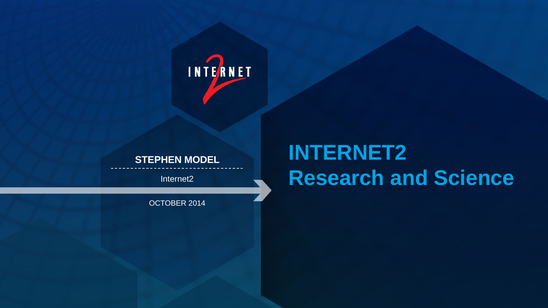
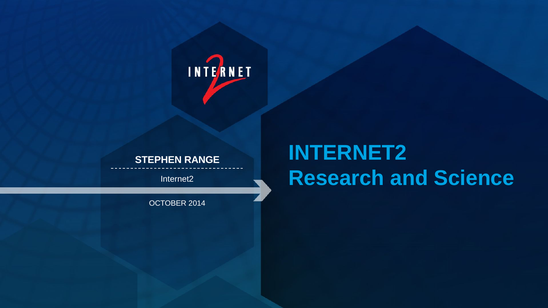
MODEL: MODEL -> RANGE (202, 160)
